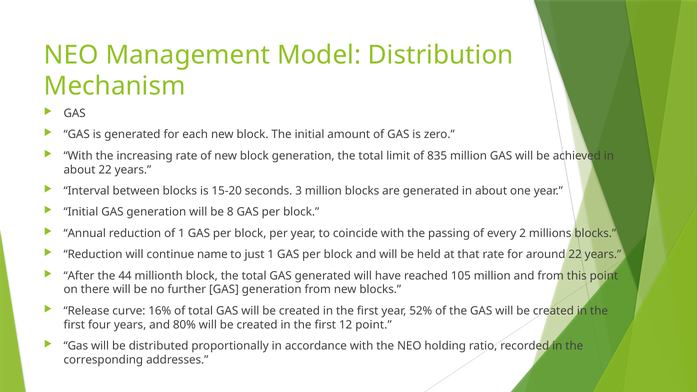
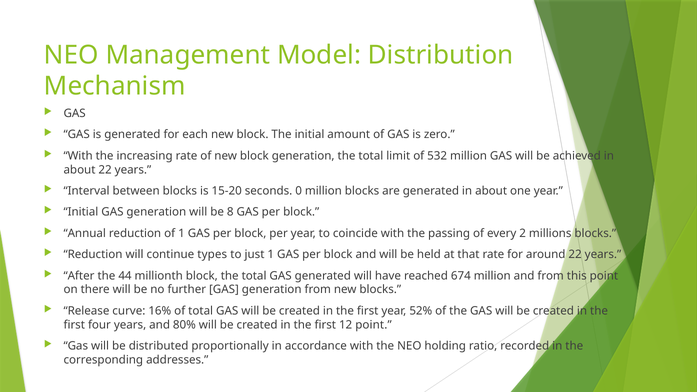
835: 835 -> 532 (437, 156)
3: 3 -> 0 (299, 191)
name: name -> types (212, 255)
105: 105 -> 674 (461, 276)
